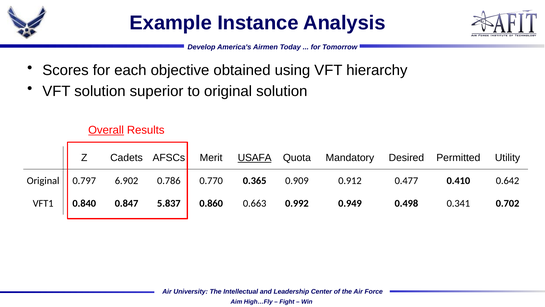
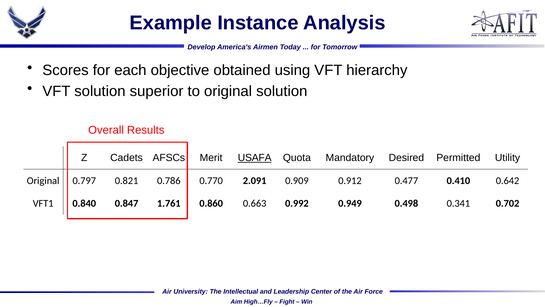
Overall underline: present -> none (106, 130)
6.902: 6.902 -> 0.821 (127, 180)
0.365: 0.365 -> 2.091 (255, 180)
5.837: 5.837 -> 1.761 (169, 203)
